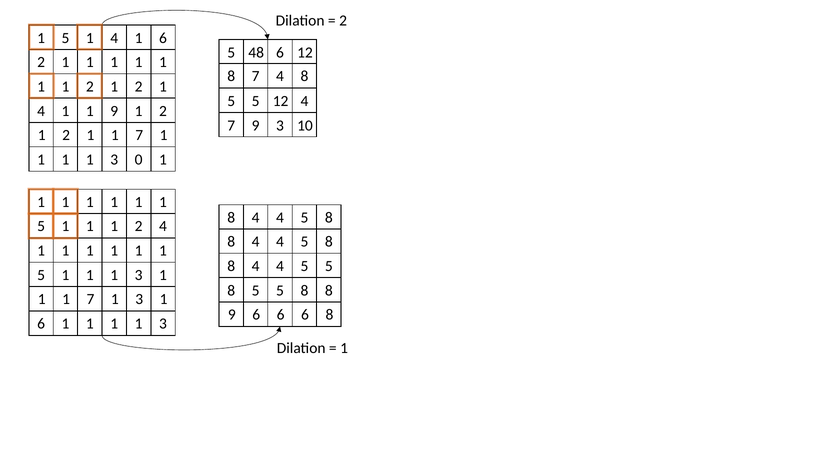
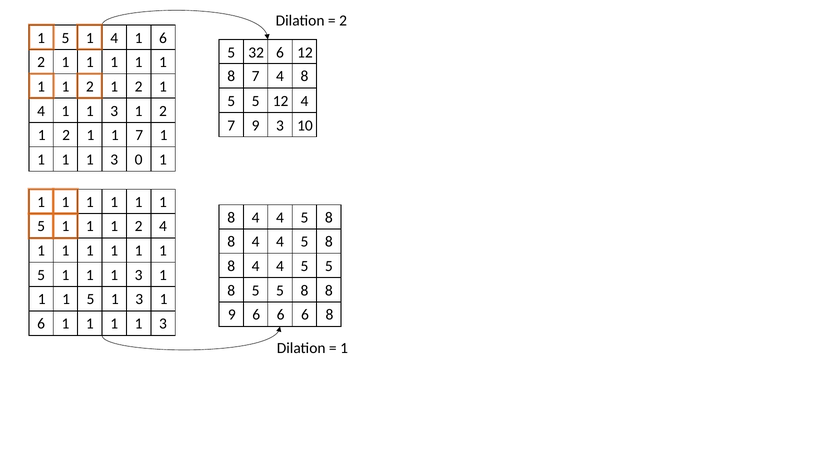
48: 48 -> 32 (256, 52)
4 1 1 9: 9 -> 3 (114, 111)
7: 7 -> 5 (90, 300)
